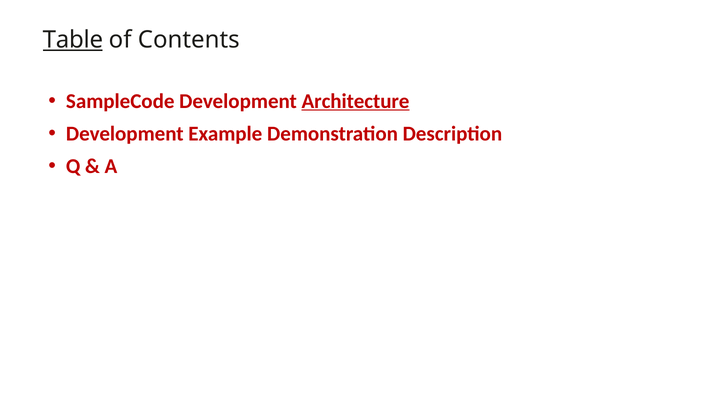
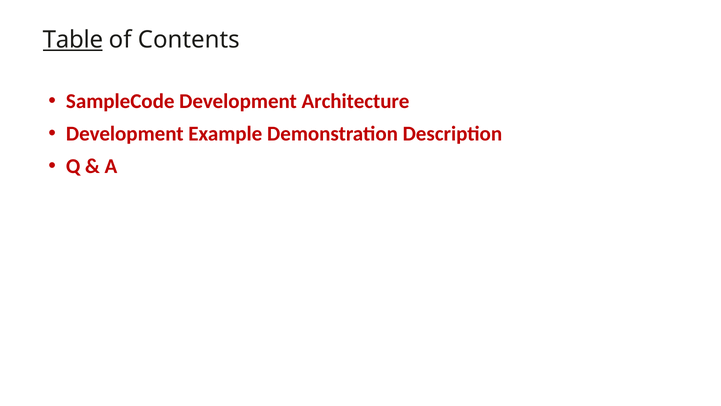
Architecture underline: present -> none (356, 101)
